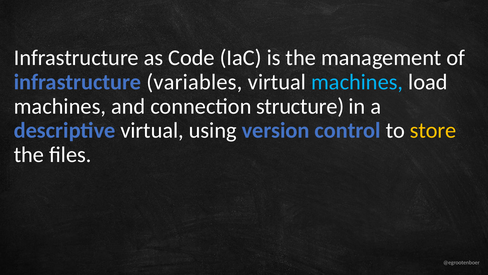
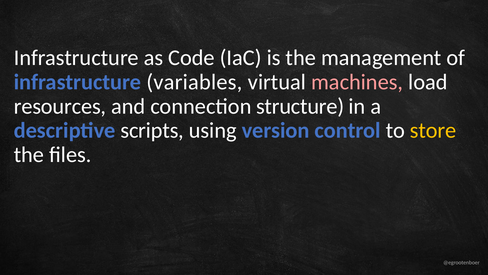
machines colour: light blue -> pink (357, 82)
machines: machines -> resources (60, 106)
descriptive virtual: virtual -> scripts (152, 130)
